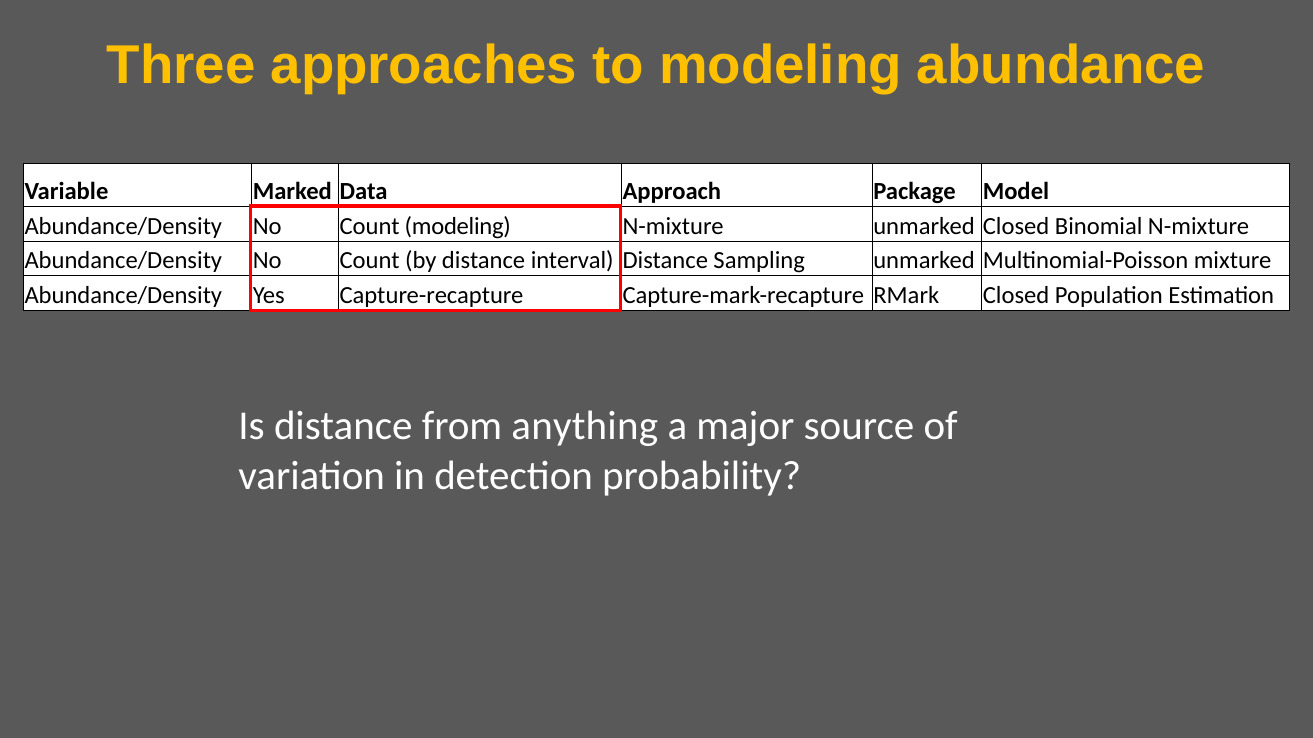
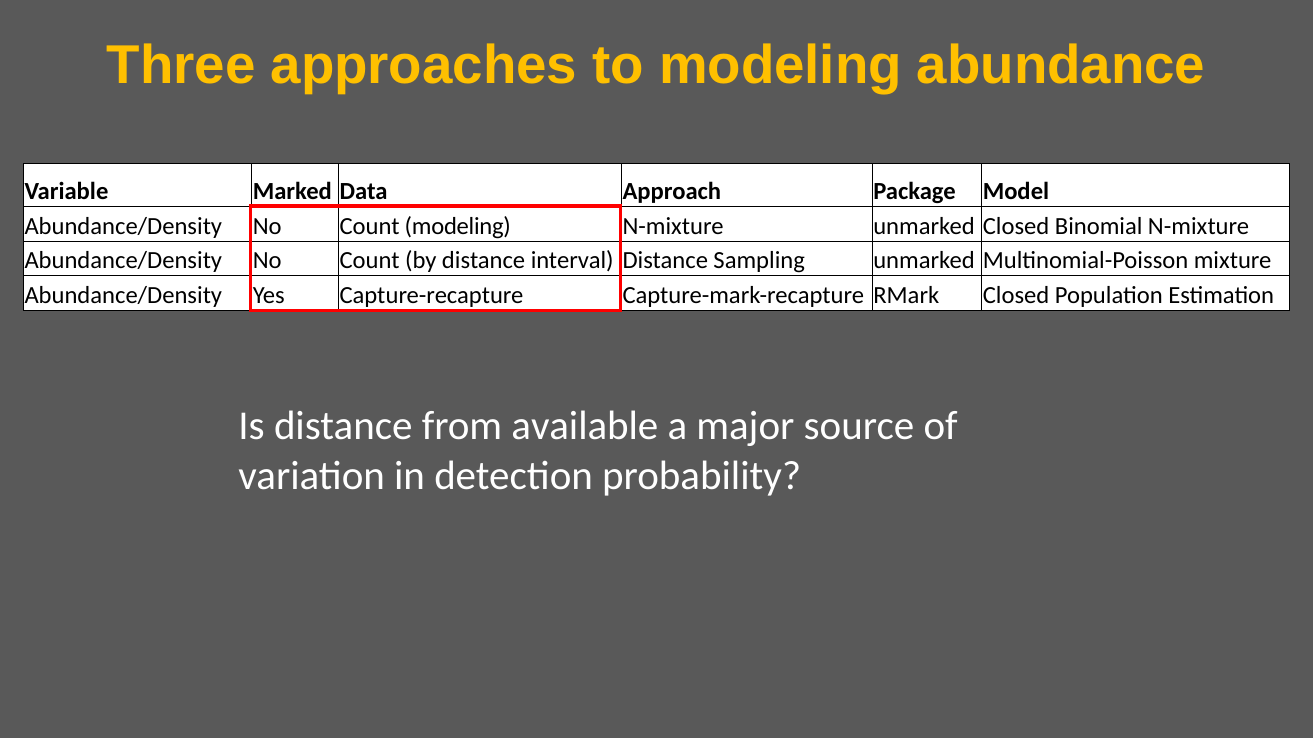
anything: anything -> available (585, 427)
